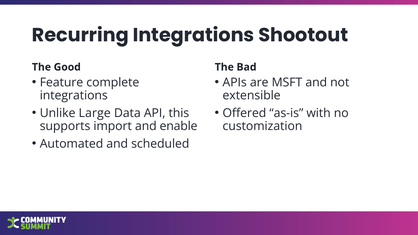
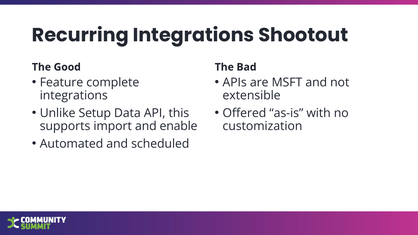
Large: Large -> Setup (95, 113)
